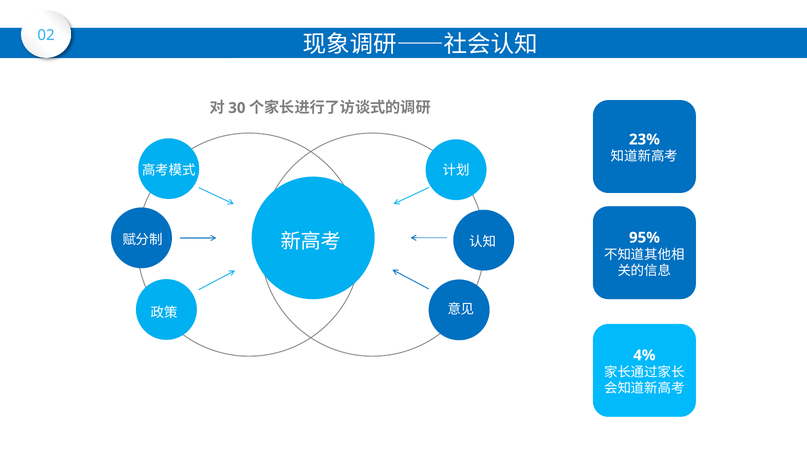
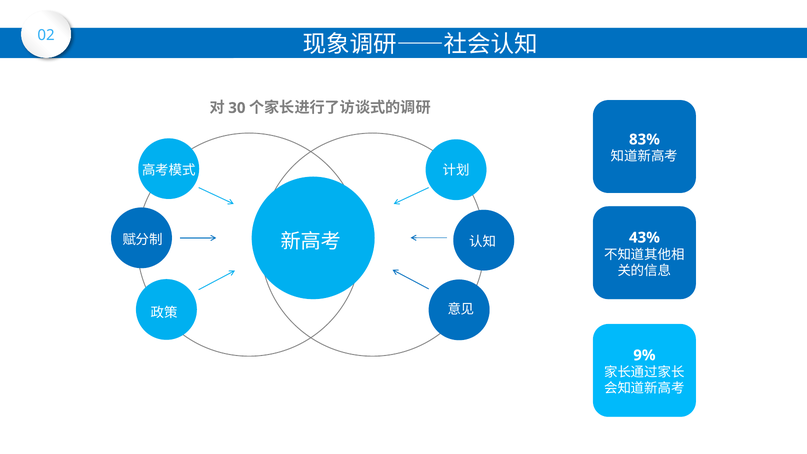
23%: 23% -> 83% (644, 139)
95%: 95% -> 43% (644, 238)
4%: 4% -> 9% (644, 355)
